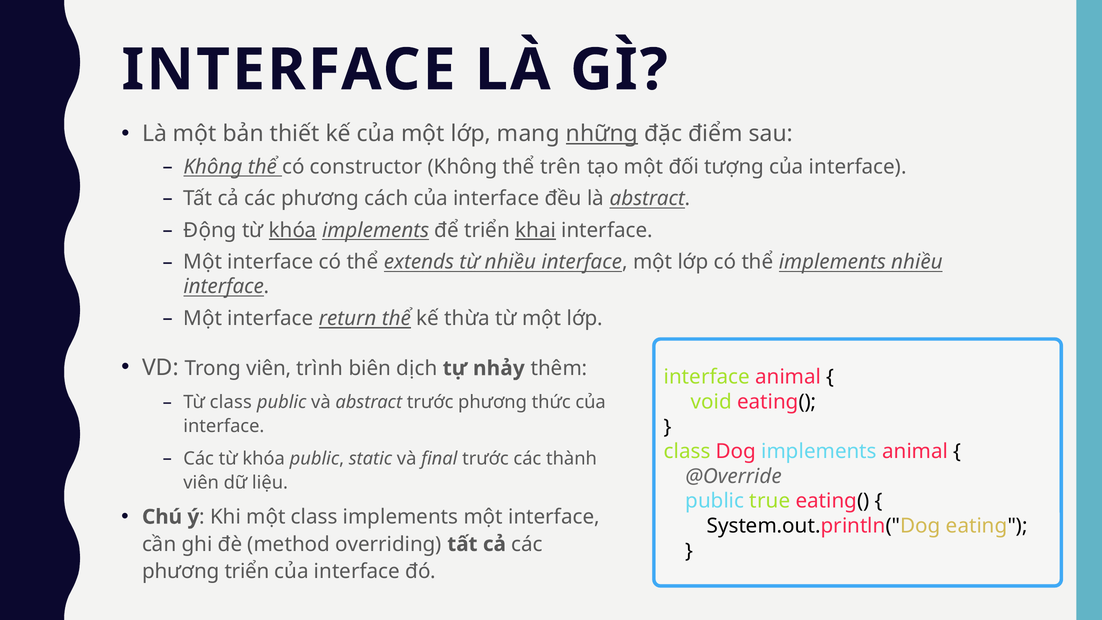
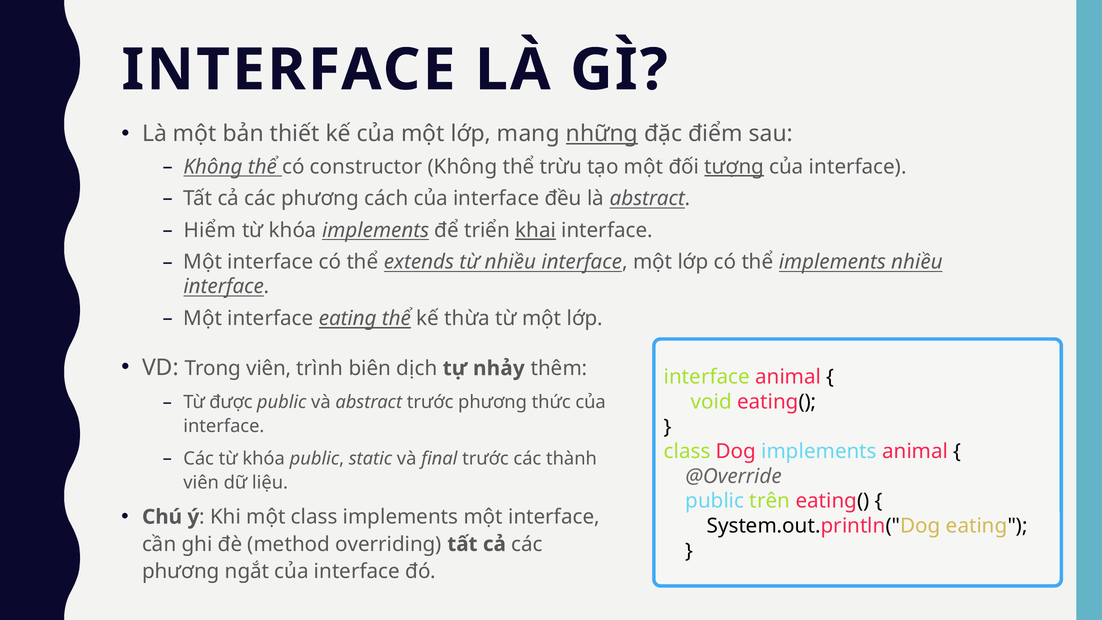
trên: trên -> trừu (561, 167)
tượng underline: none -> present (734, 167)
Động: Động -> Hiểm (210, 230)
khóa underline: present -> none (293, 230)
interface return: return -> eating (348, 318)
Từ class: class -> được (231, 402)
true: true -> trên (770, 501)
phương triển: triển -> ngắt (247, 571)
